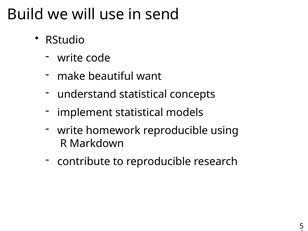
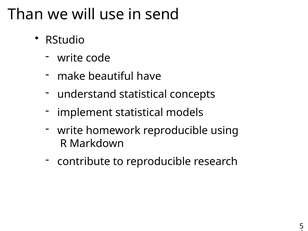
Build: Build -> Than (25, 14)
want: want -> have (149, 76)
